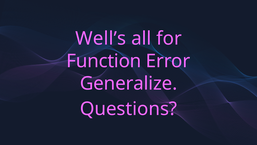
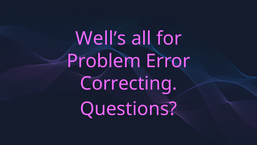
Function: Function -> Problem (104, 61)
Generalize: Generalize -> Correcting (128, 83)
